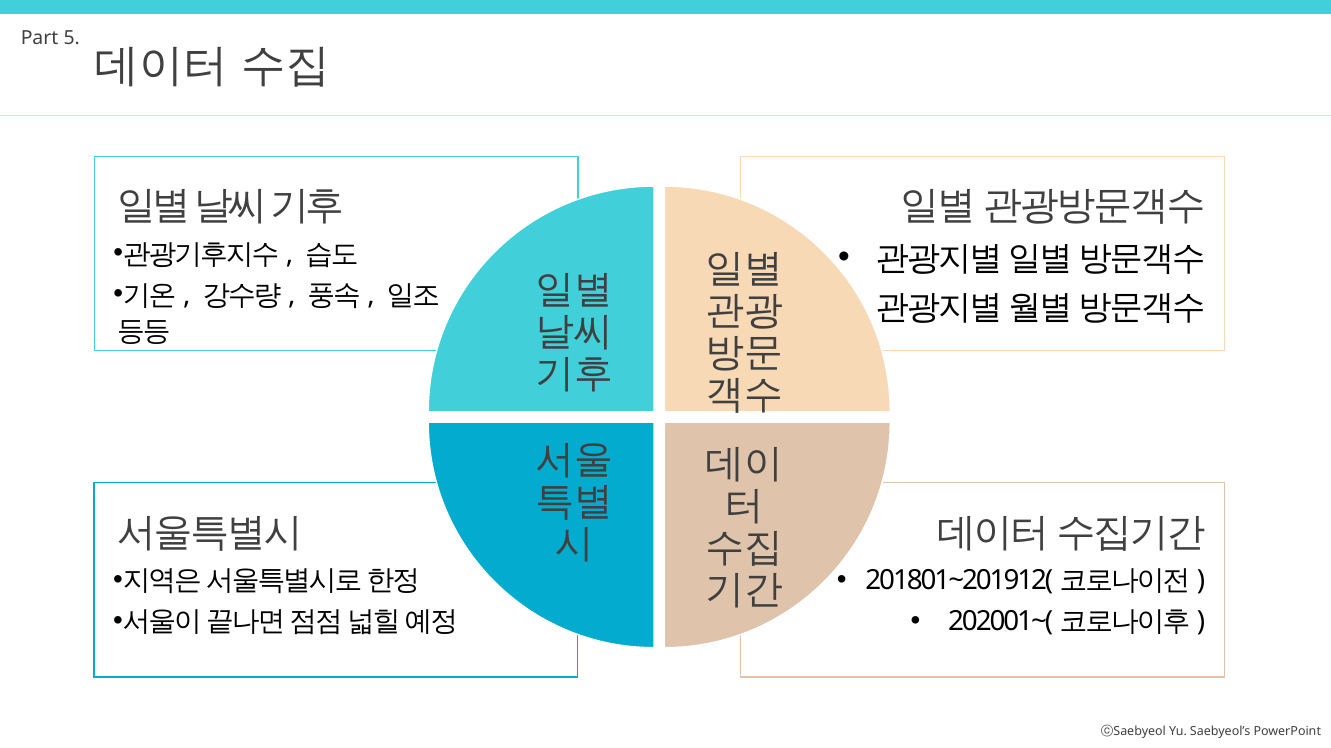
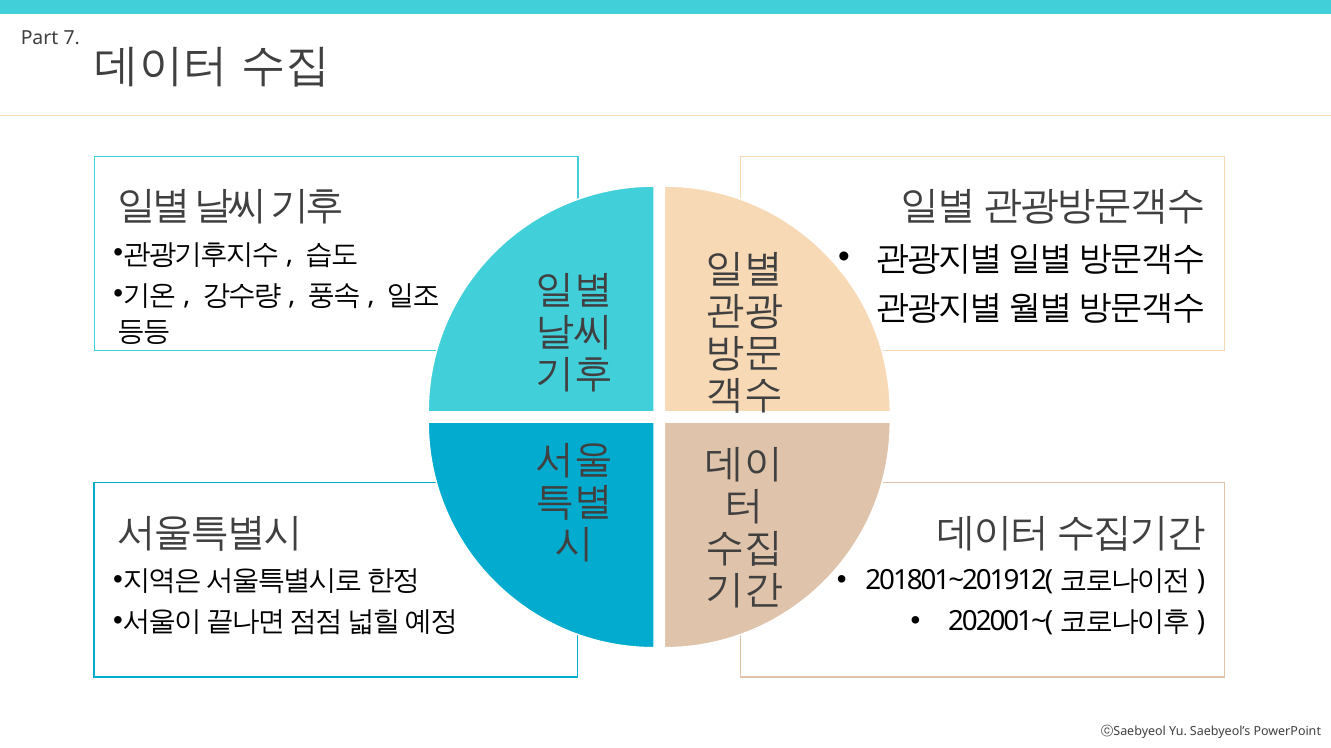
5: 5 -> 7 (72, 38)
